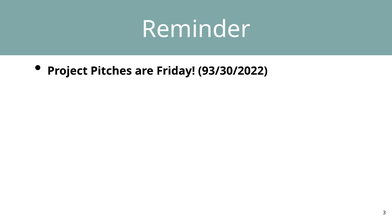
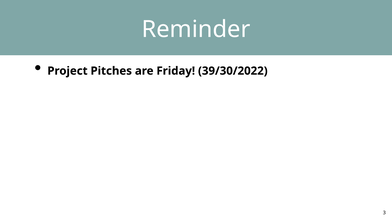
93/30/2022: 93/30/2022 -> 39/30/2022 (233, 71)
